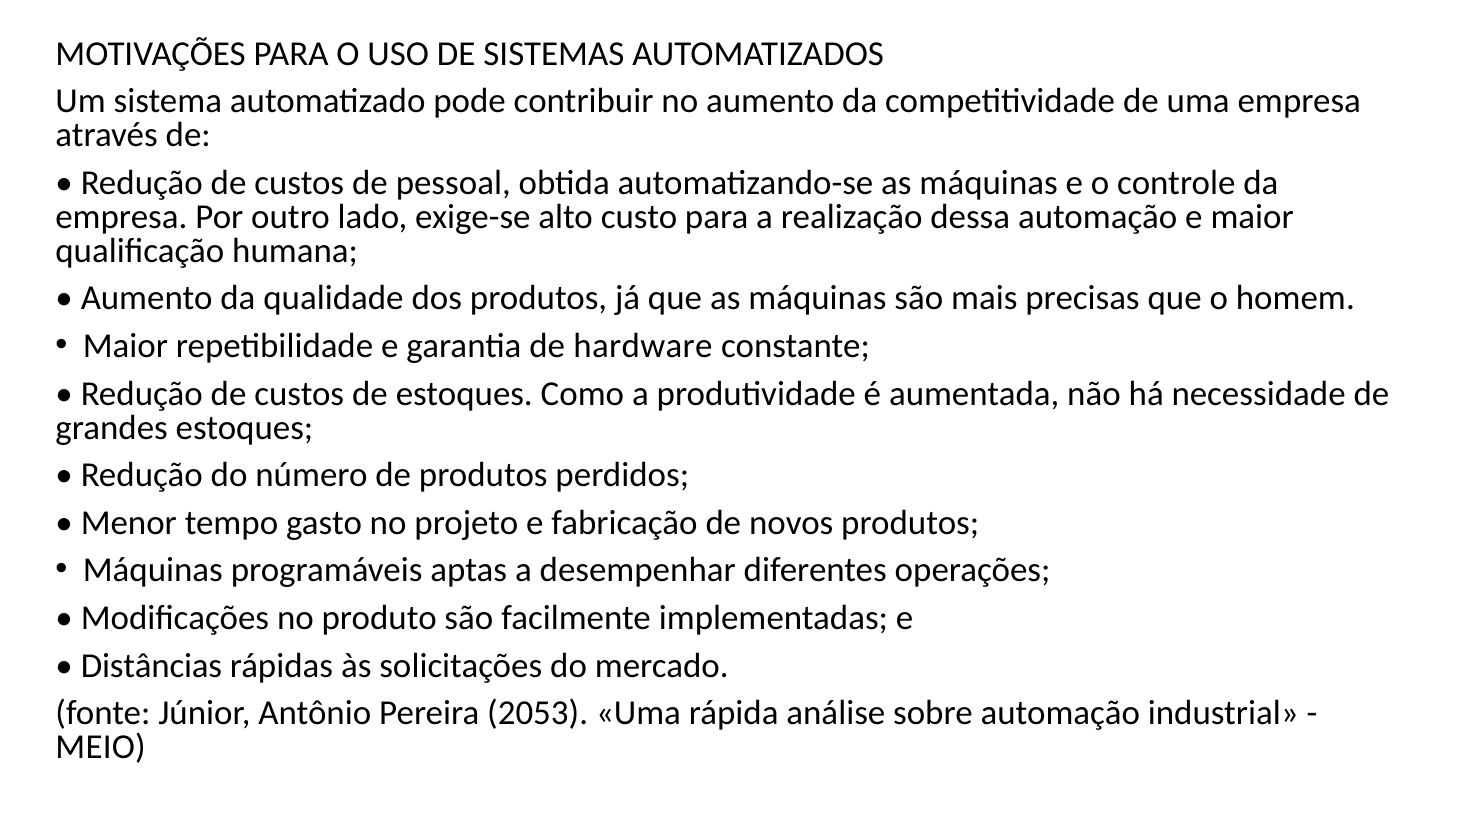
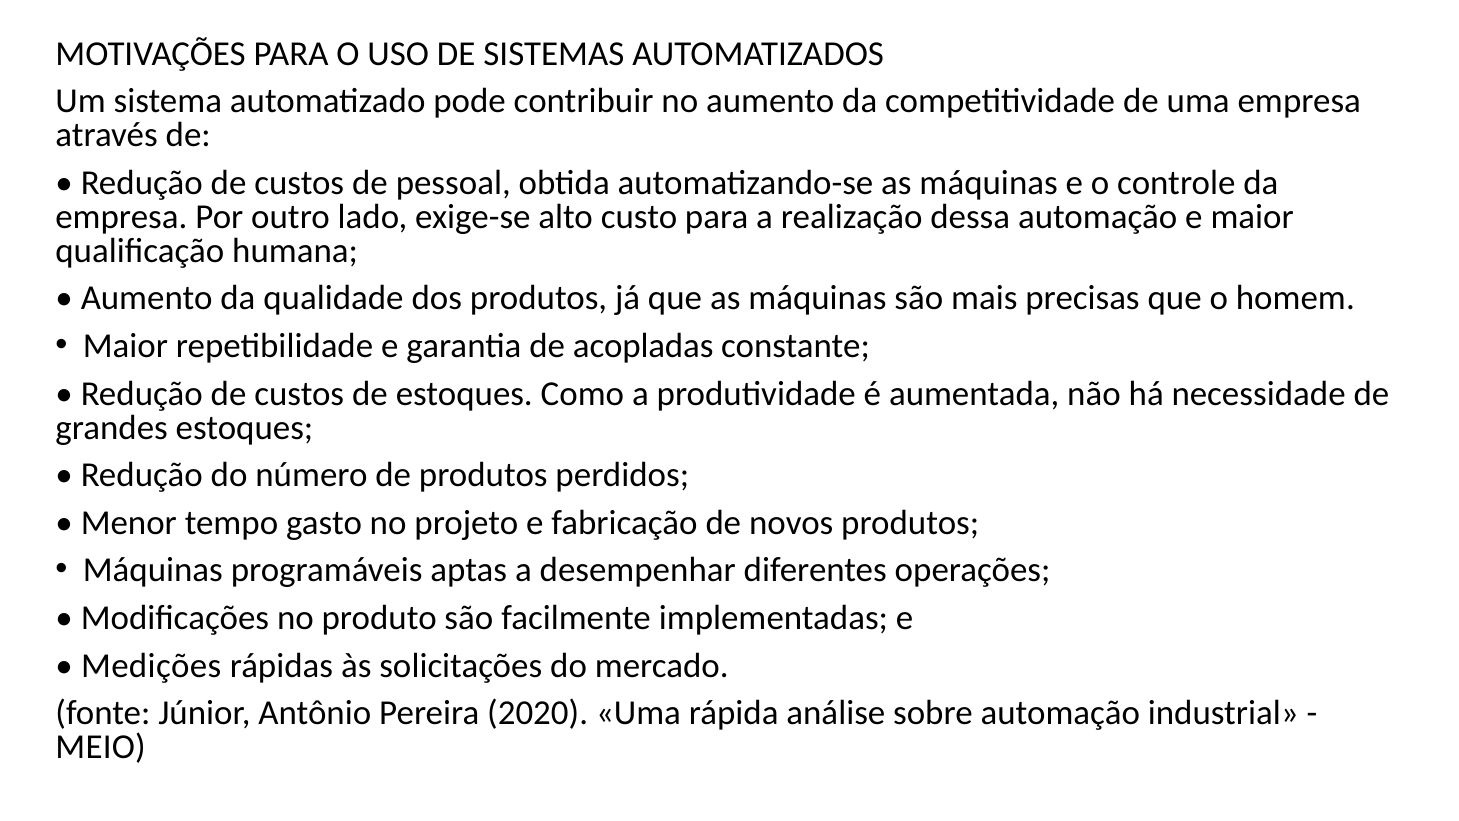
hardware: hardware -> acopladas (643, 346)
Distâncias: Distâncias -> Medições (151, 665)
2053: 2053 -> 2020 (538, 713)
